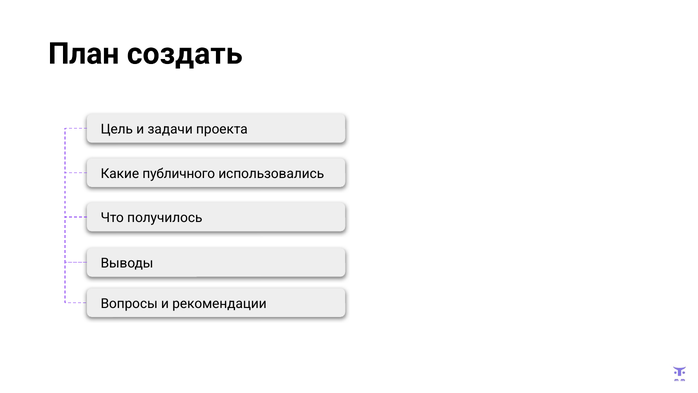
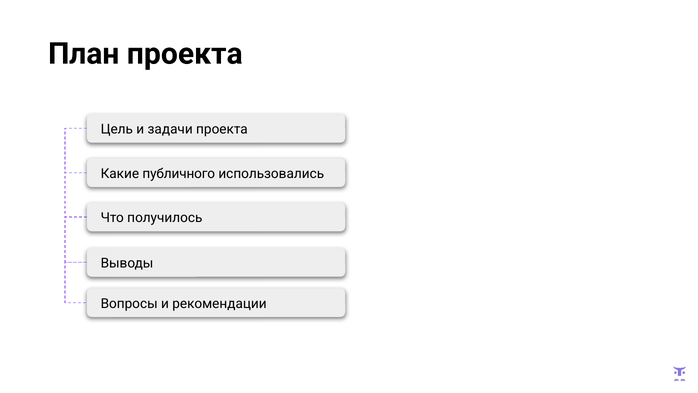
План создать: создать -> проекта (185, 54)
